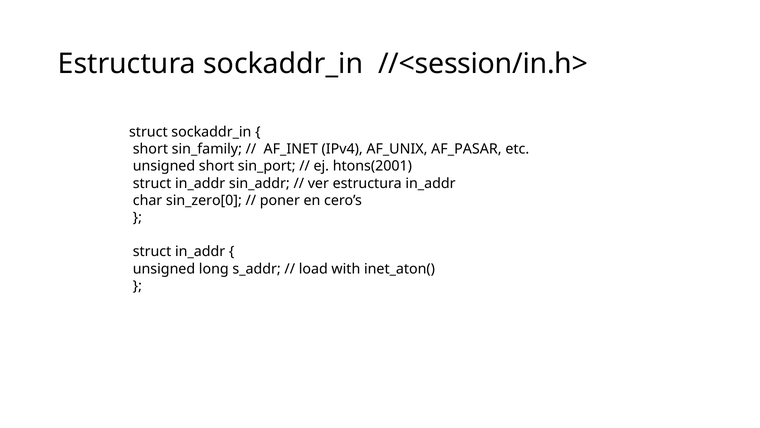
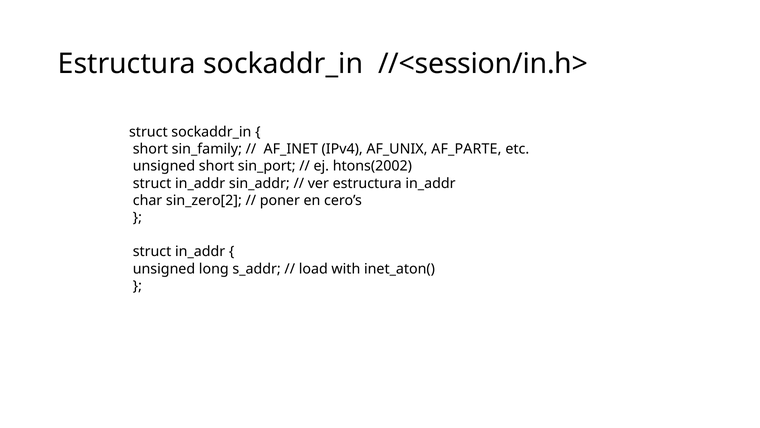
AF_PASAR: AF_PASAR -> AF_PARTE (466, 149)
htons(2001: htons(2001 -> htons(2002 (372, 166)
sin_zero[0: sin_zero[0 -> sin_zero[2 (204, 200)
